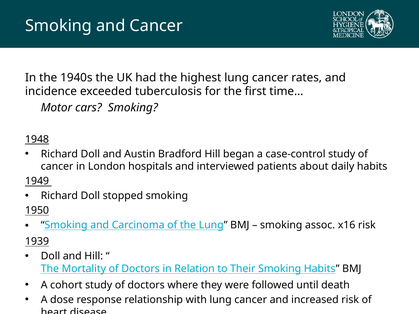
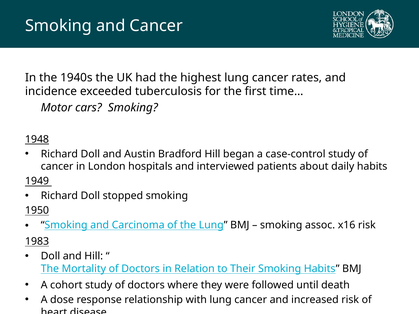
1939: 1939 -> 1983 (37, 242)
